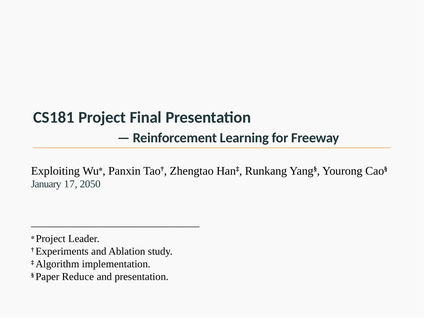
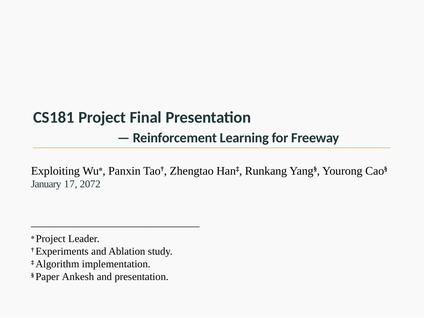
2050: 2050 -> 2072 (90, 184)
Reduce: Reduce -> Ankesh (78, 277)
